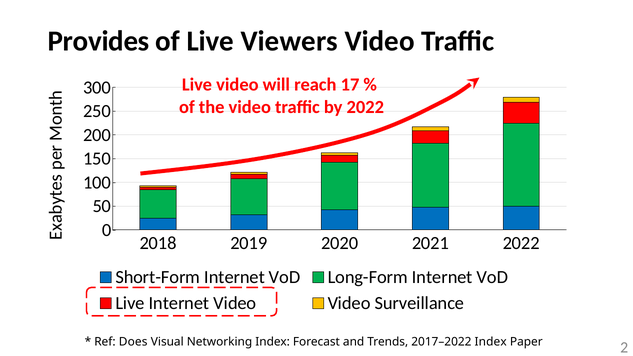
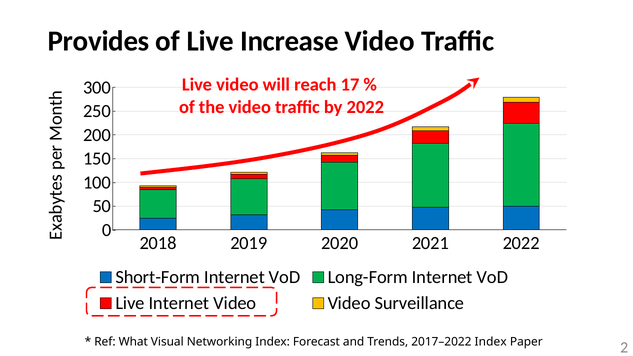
Viewers: Viewers -> Increase (289, 41)
Does: Does -> What (133, 342)
